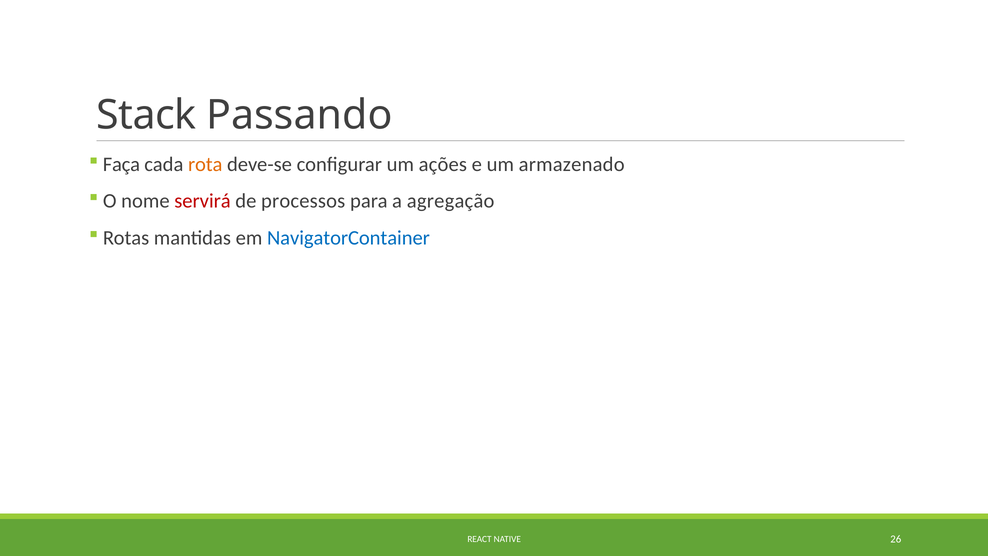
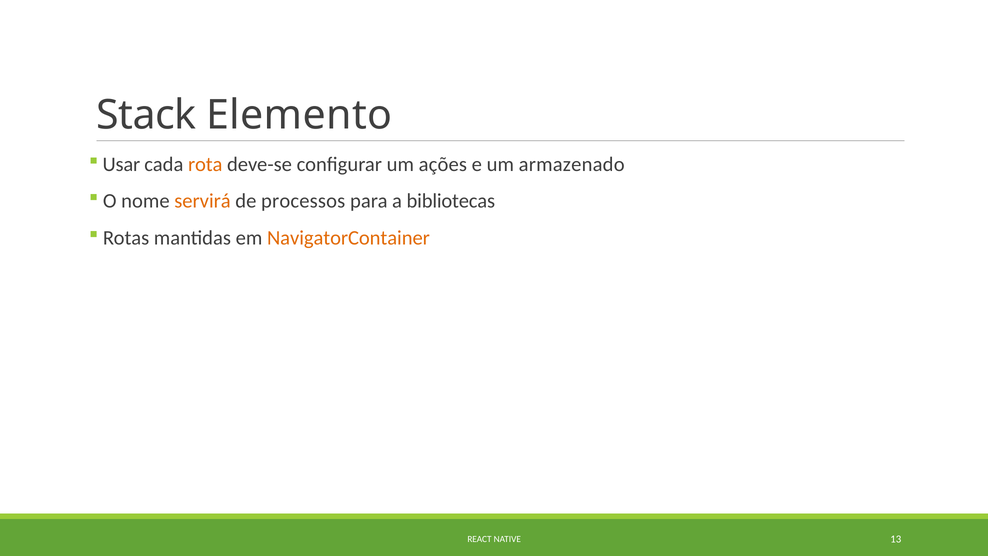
Passando: Passando -> Elemento (299, 115)
Faça: Faça -> Usar (121, 164)
servirá colour: red -> orange (203, 201)
agregação: agregação -> bibliotecas (451, 201)
NavigatorContainer colour: blue -> orange (348, 238)
26: 26 -> 13 (896, 539)
